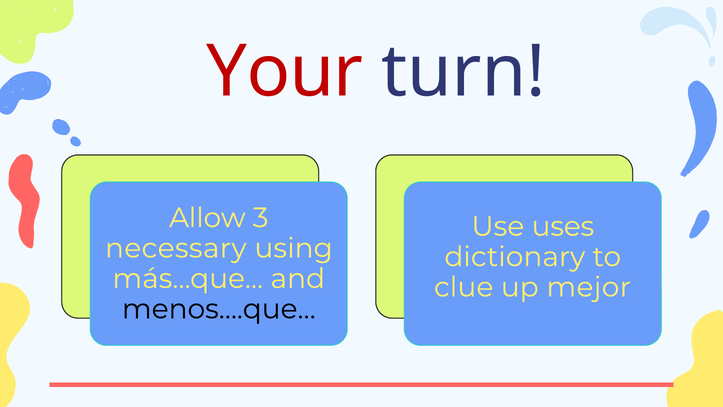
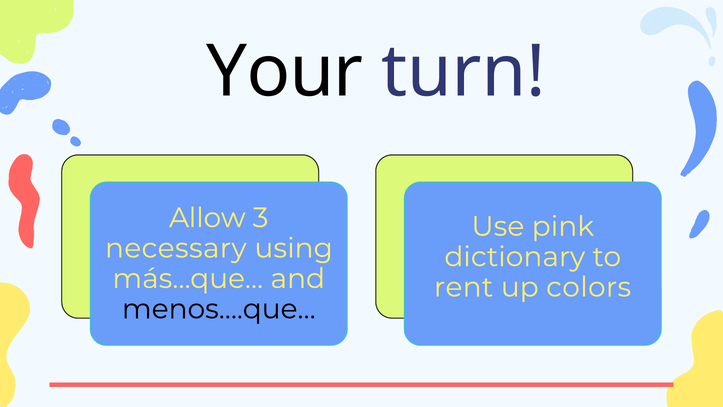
Your colour: red -> black (285, 72)
uses: uses -> pink (563, 226)
clue: clue -> rent (464, 287)
mejor: mejor -> colors (589, 287)
